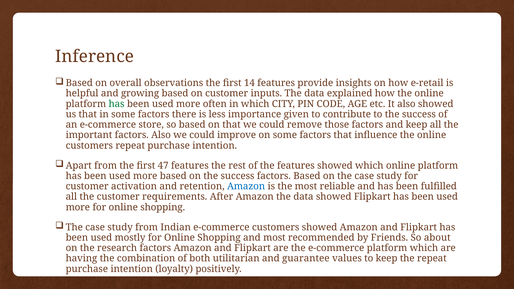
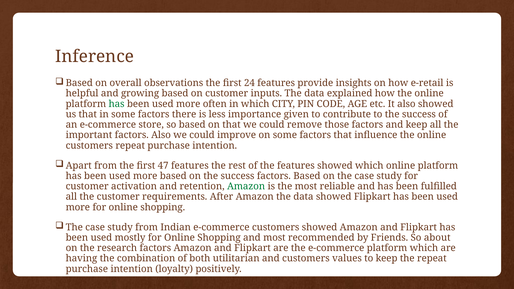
14: 14 -> 24 (249, 83)
Amazon colour: blue -> green (246, 186)
and guarantee: guarantee -> customers (306, 259)
